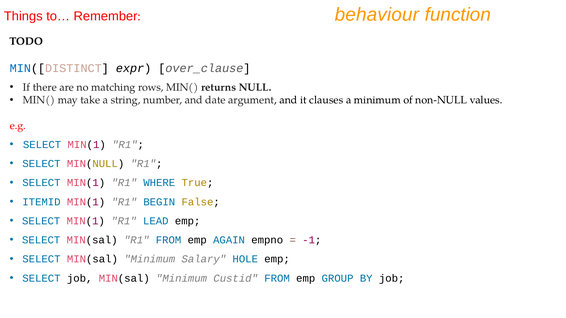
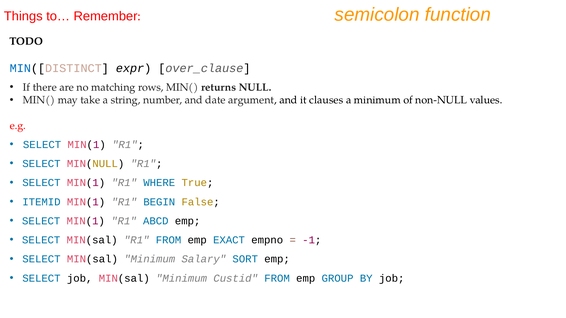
behaviour: behaviour -> semicolon (377, 15)
LEAD: LEAD -> ABCD (156, 221)
AGAIN: AGAIN -> EXACT (229, 240)
HOLE: HOLE -> SORT (245, 259)
